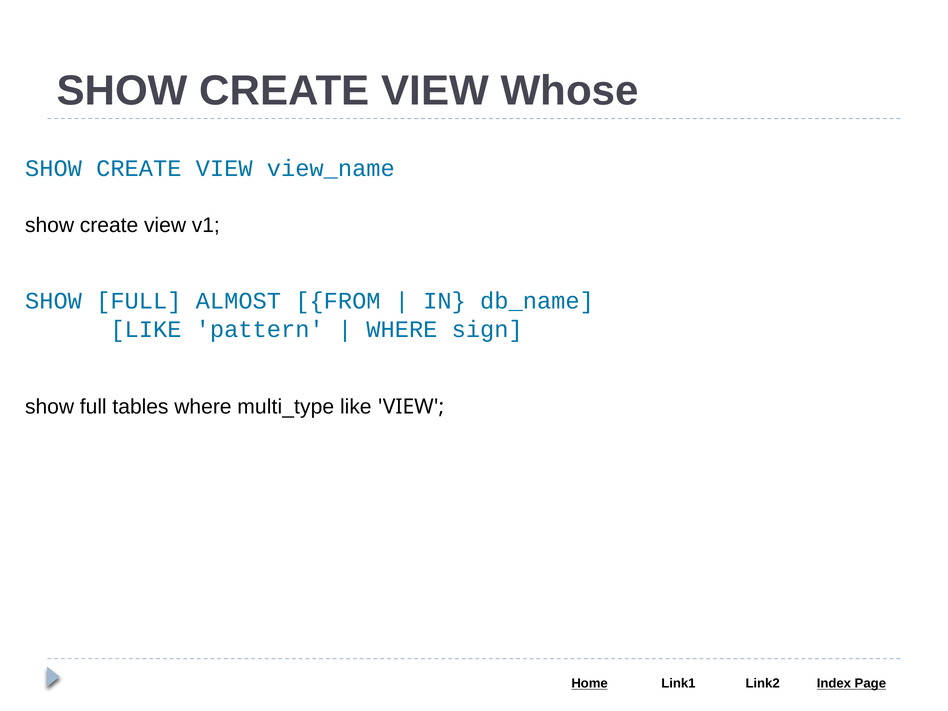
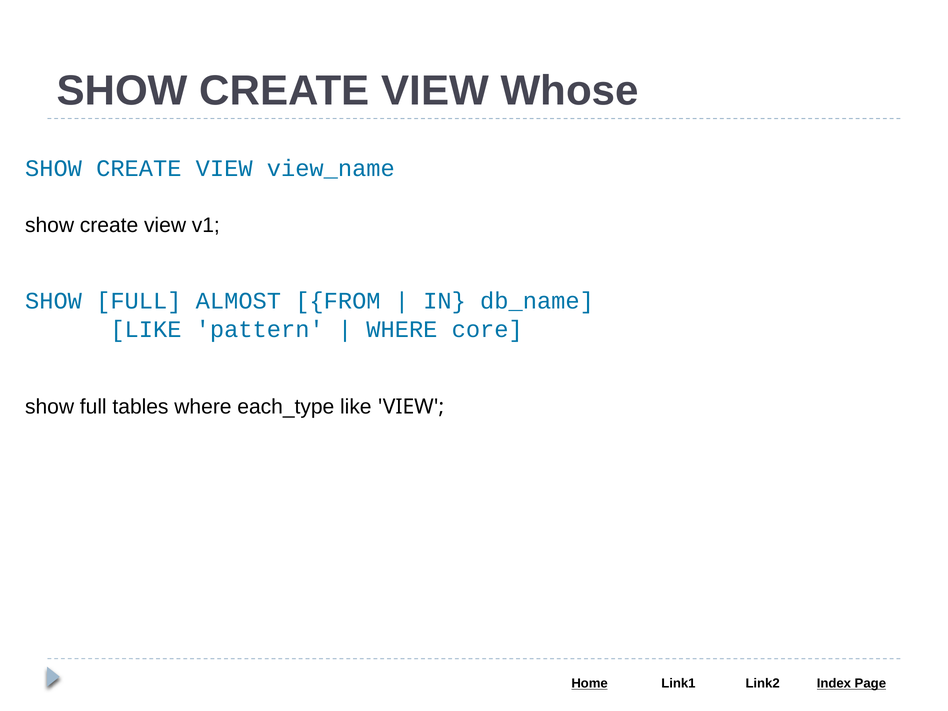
sign: sign -> core (487, 330)
multi_type: multi_type -> each_type (286, 407)
